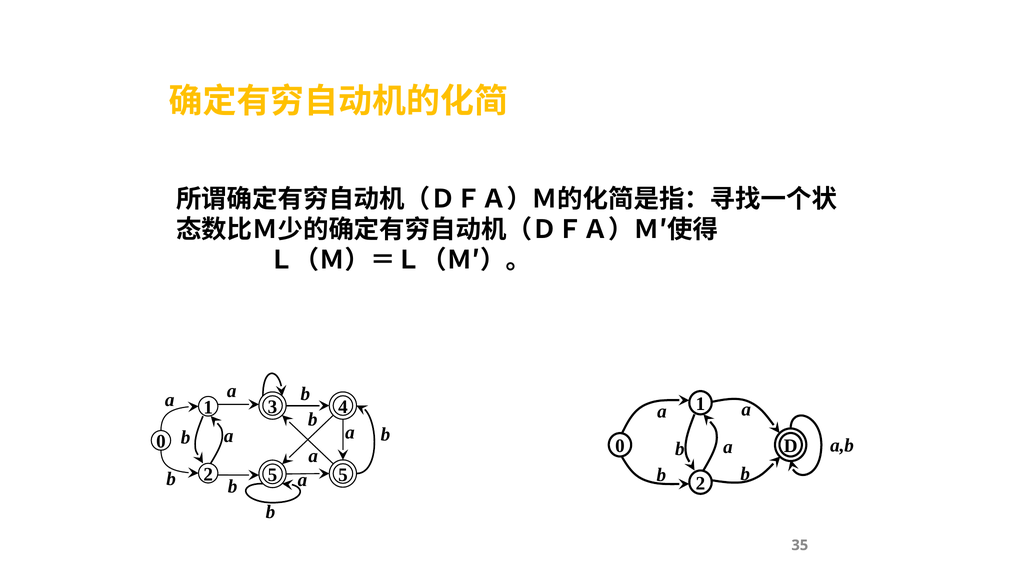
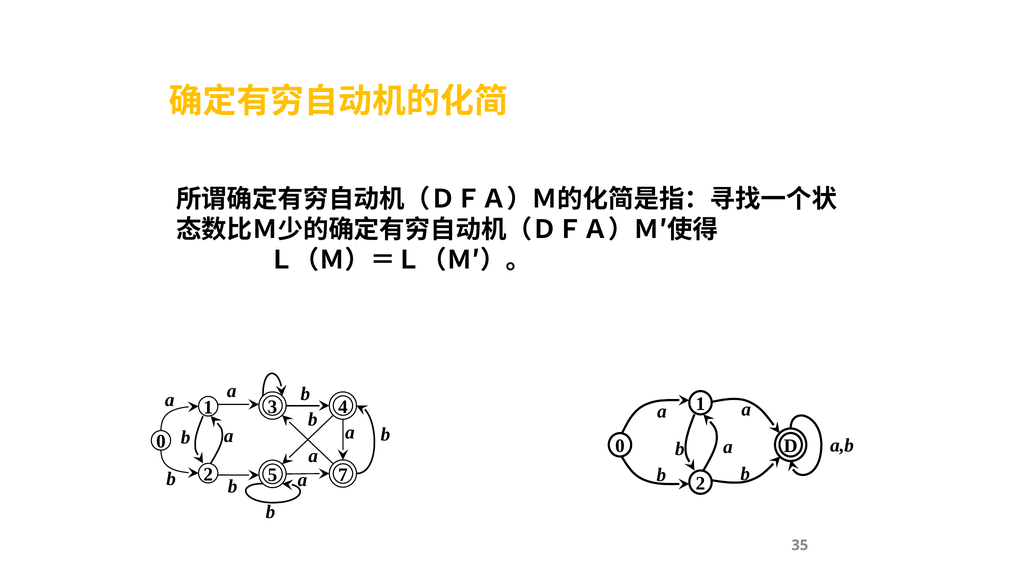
5 5: 5 -> 7 (343, 475)
